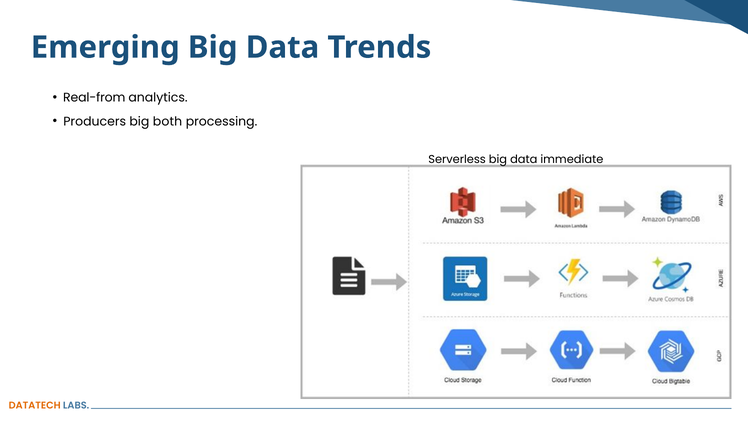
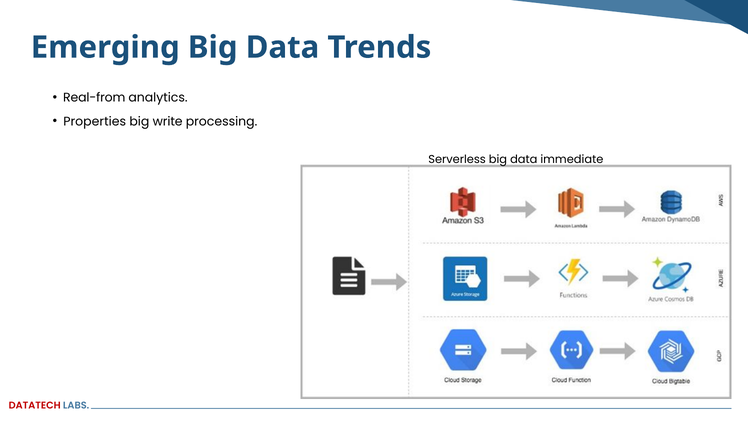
Producers: Producers -> Properties (95, 121)
both: both -> write (168, 121)
DATATECH colour: orange -> red (35, 405)
